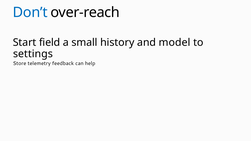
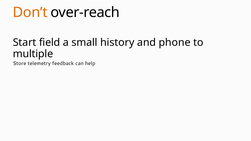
Don’t colour: blue -> orange (30, 12)
model: model -> phone (175, 43)
settings: settings -> multiple (33, 54)
